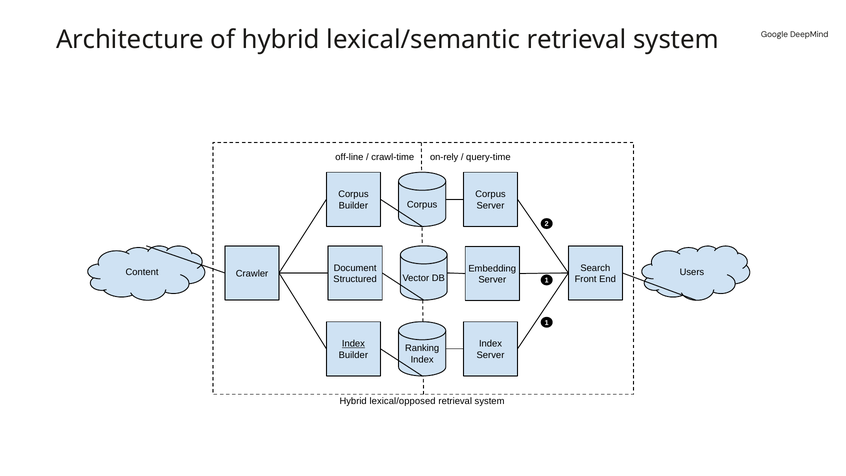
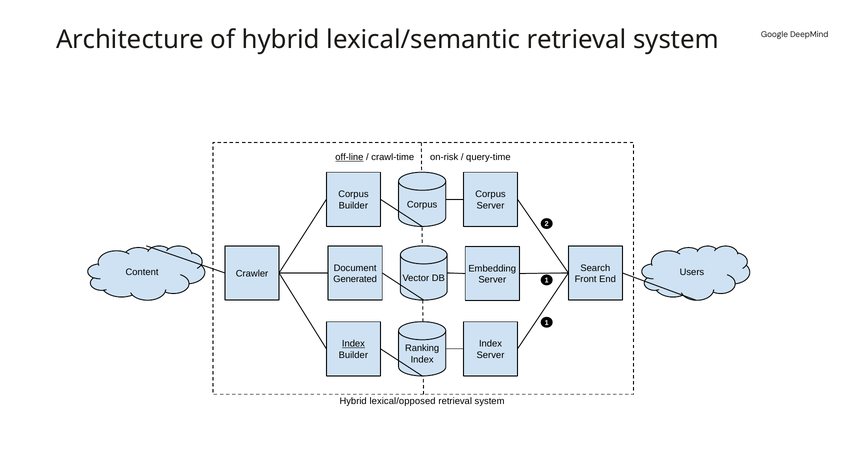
off-line underline: none -> present (349, 157)
on-rely: on-rely -> on-risk (444, 157)
Structured: Structured -> Generated (355, 279)
